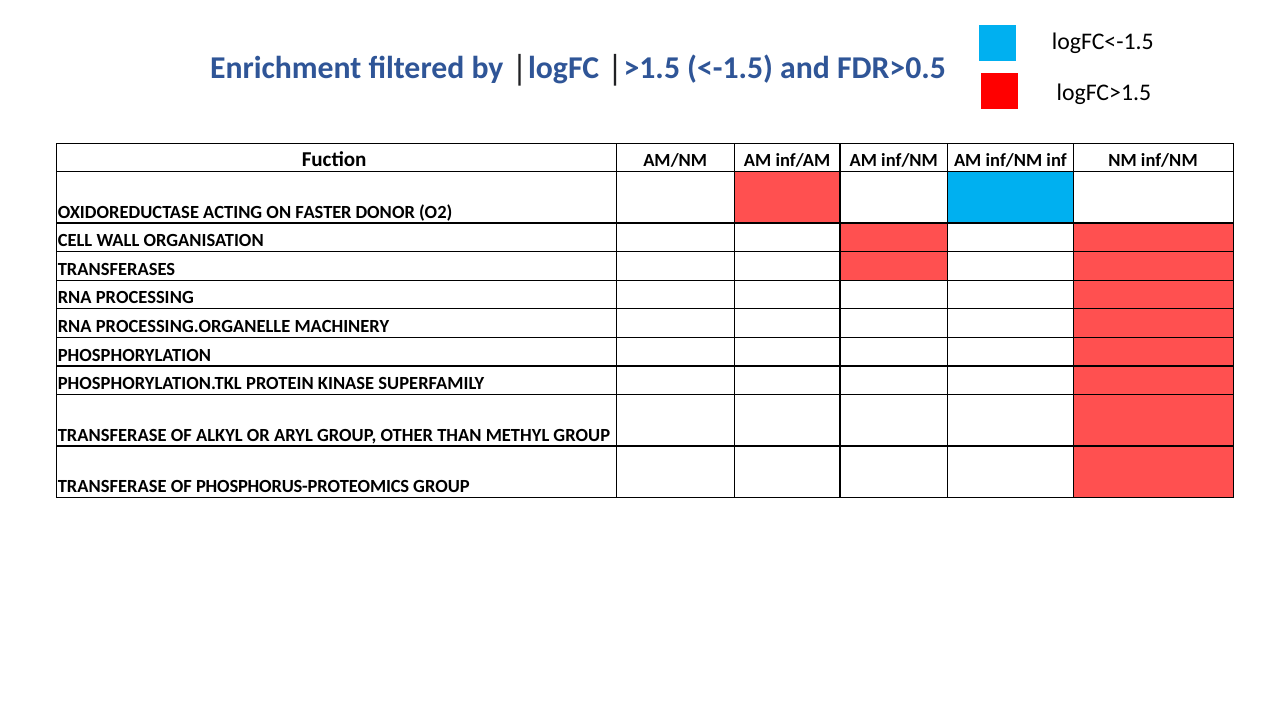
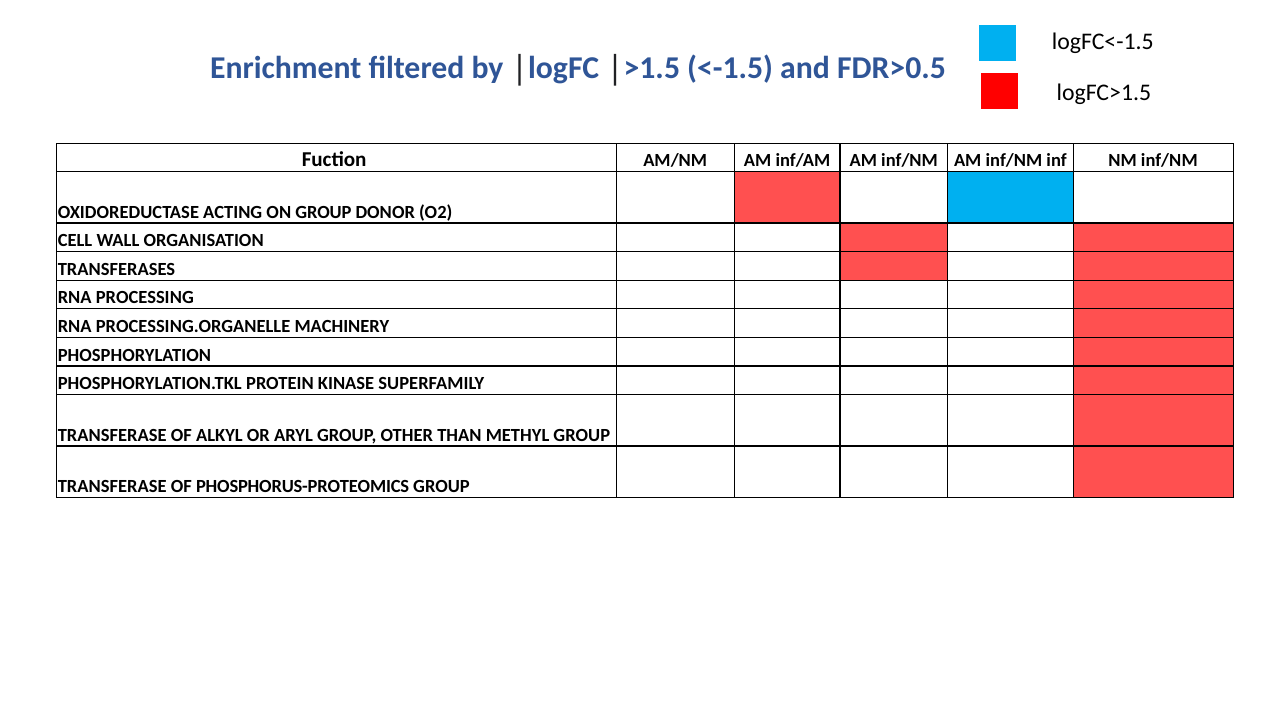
ON FASTER: FASTER -> GROUP (323, 212)
